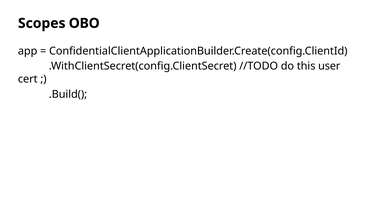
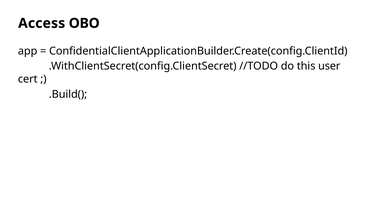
Scopes: Scopes -> Access (42, 23)
